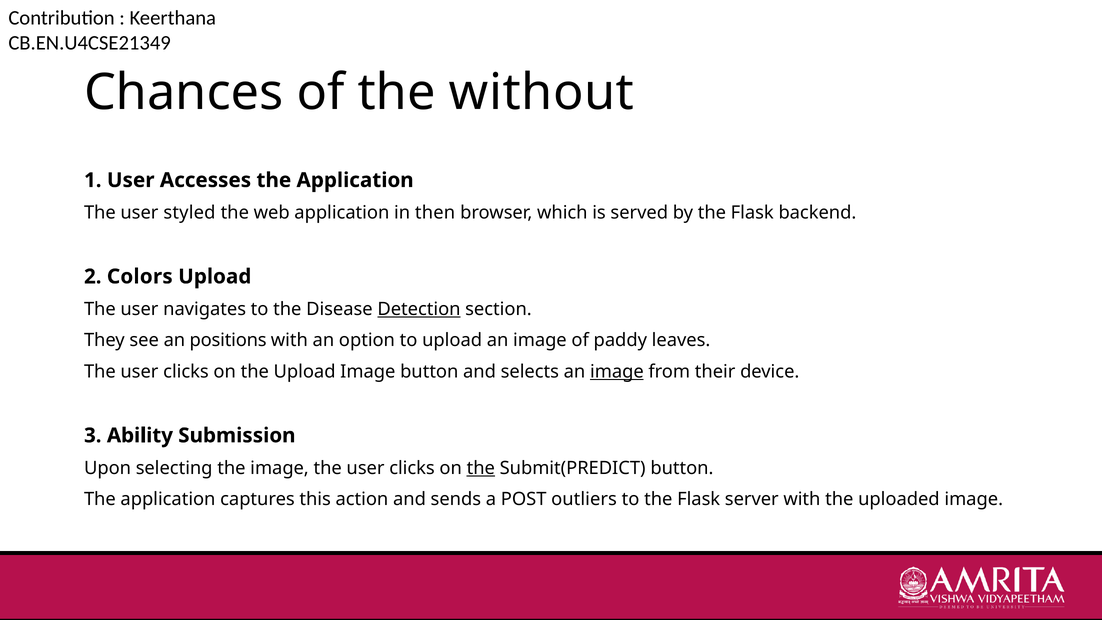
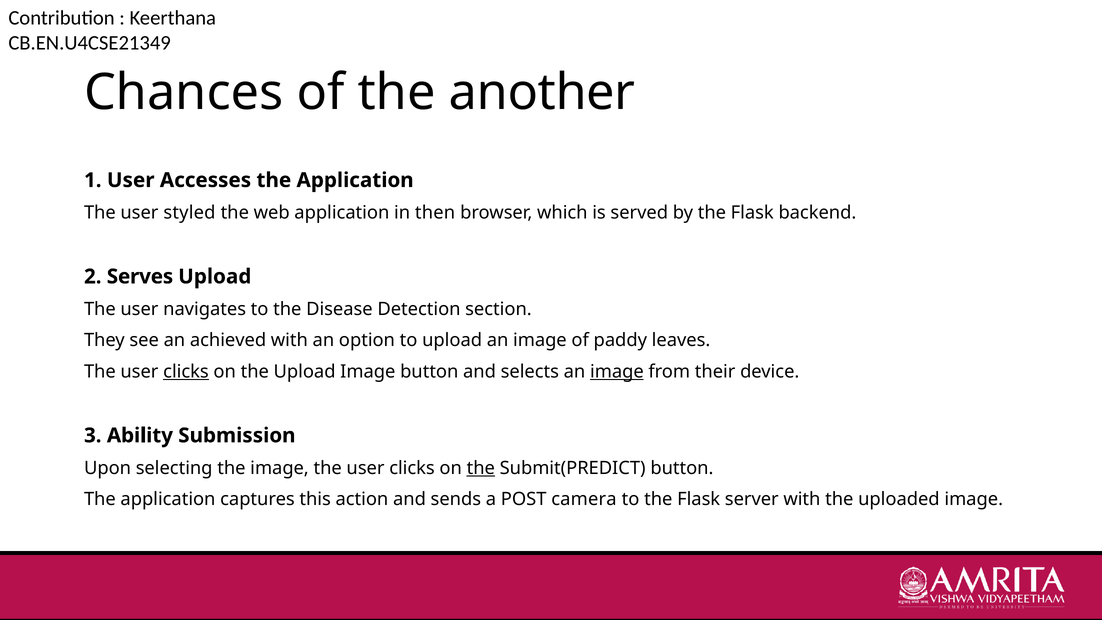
without: without -> another (542, 93)
Colors: Colors -> Serves (140, 277)
Detection underline: present -> none (419, 309)
positions: positions -> achieved (228, 340)
clicks underline: none -> present (186, 372)
outliers: outliers -> camera (584, 499)
